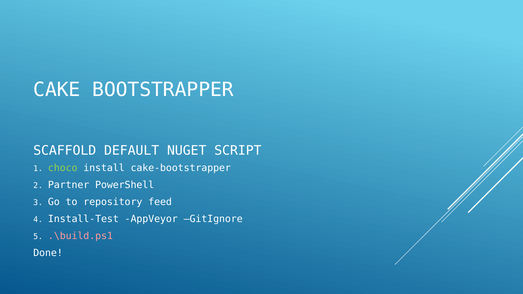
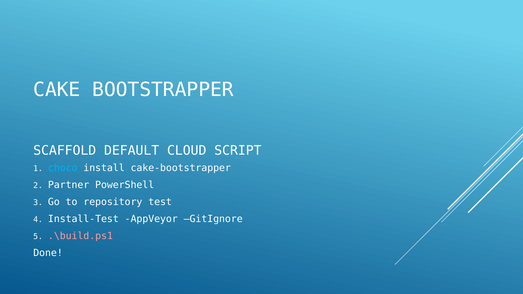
NUGET: NUGET -> CLOUD (187, 151)
choco colour: light green -> light blue (63, 168)
feed: feed -> test (160, 202)
